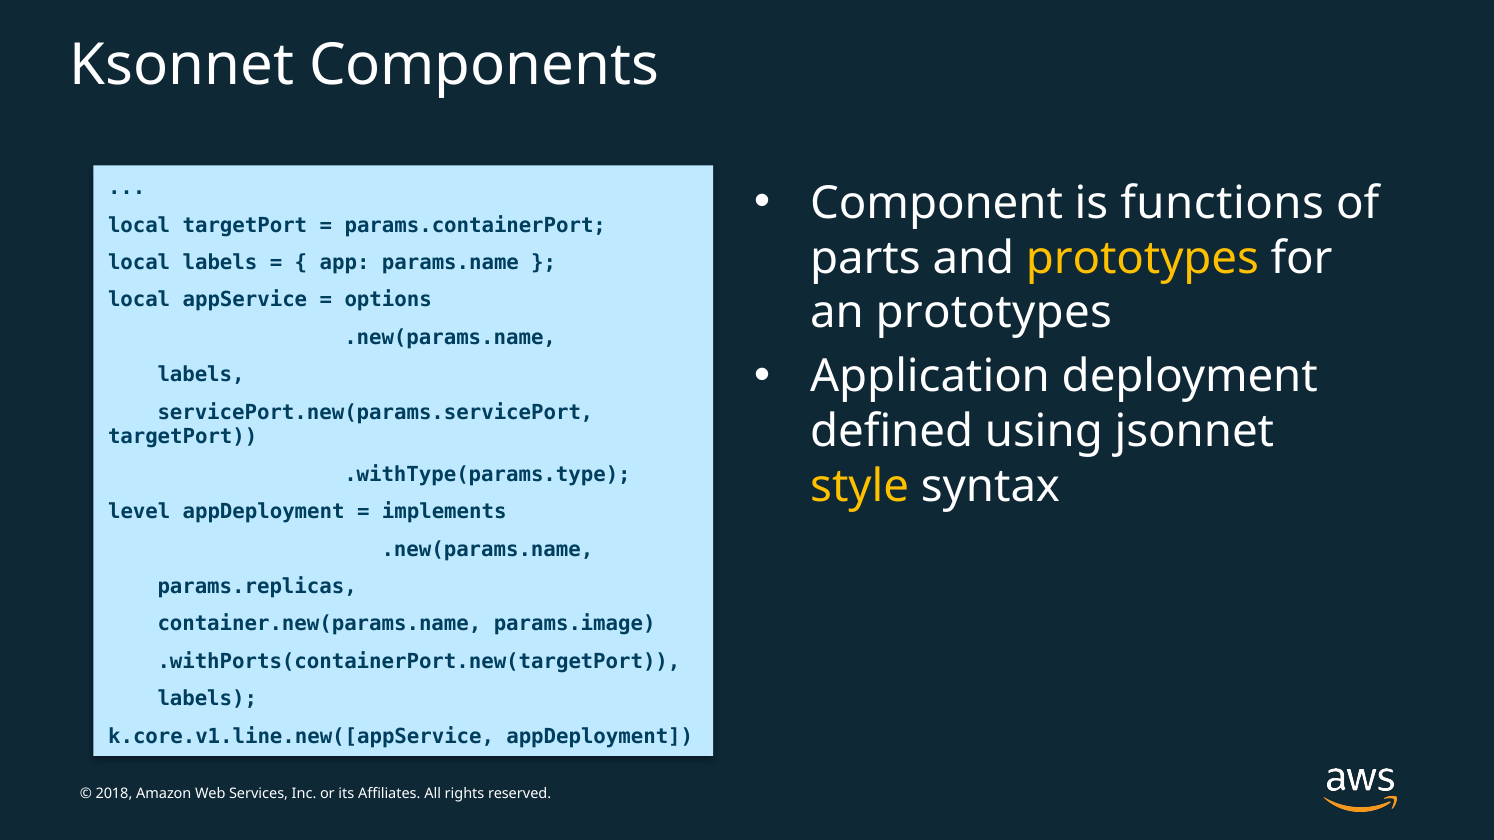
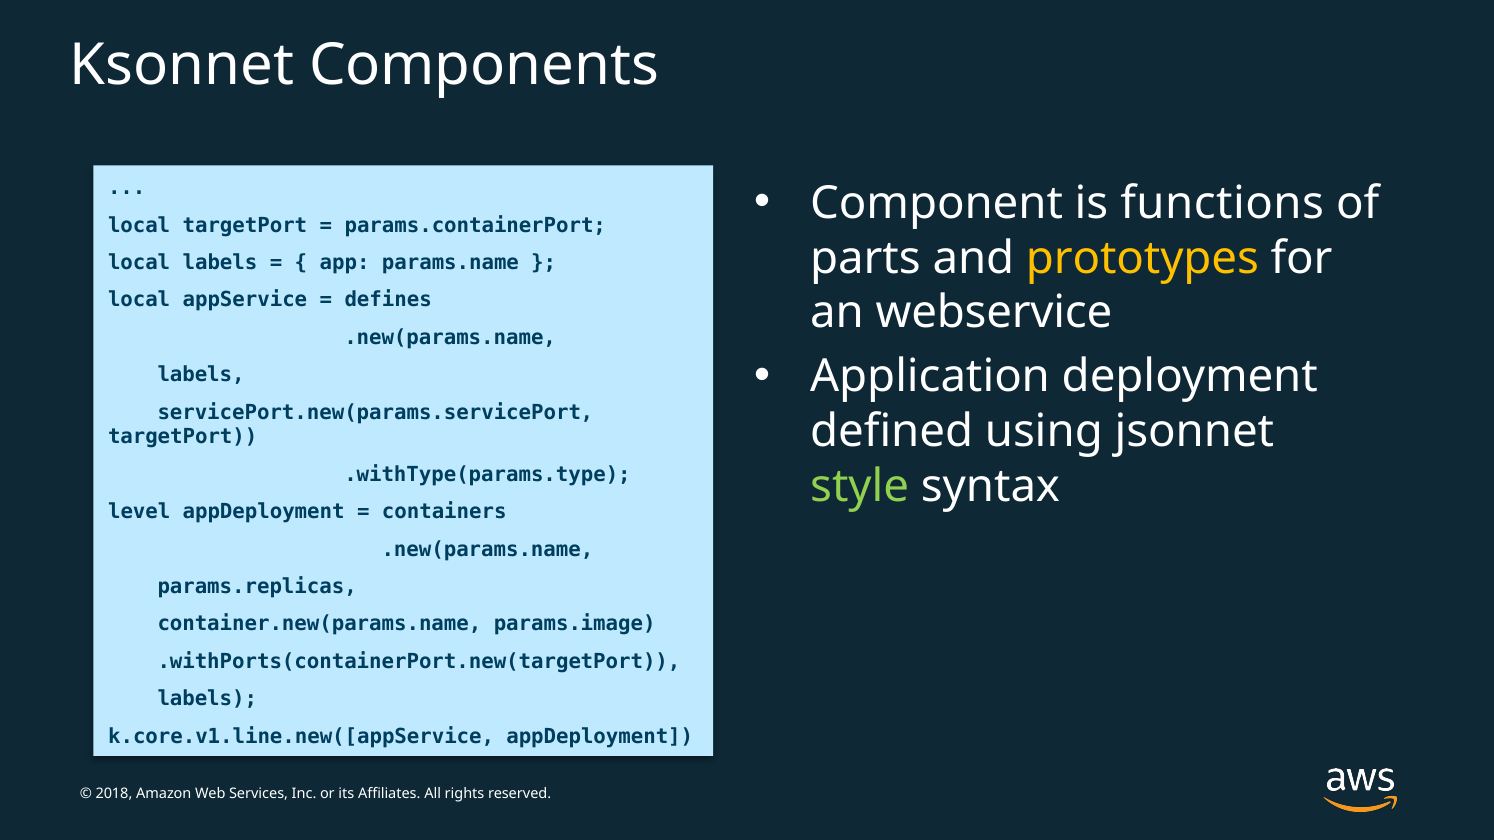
options: options -> defines (388, 300)
an prototypes: prototypes -> webservice (994, 313)
style colour: yellow -> light green (860, 486)
implements: implements -> containers (444, 512)
